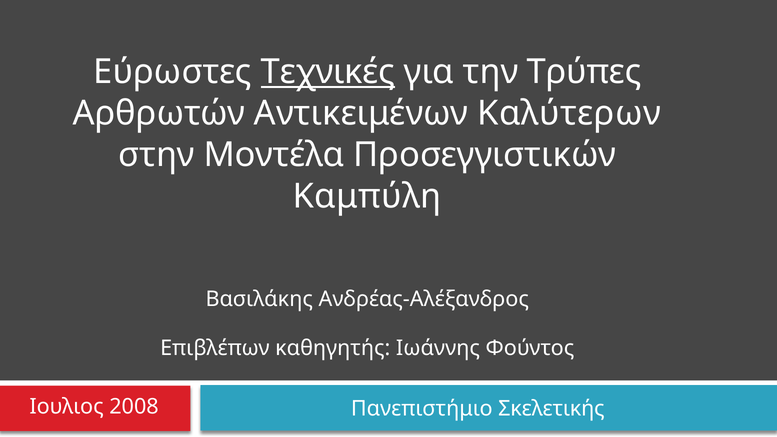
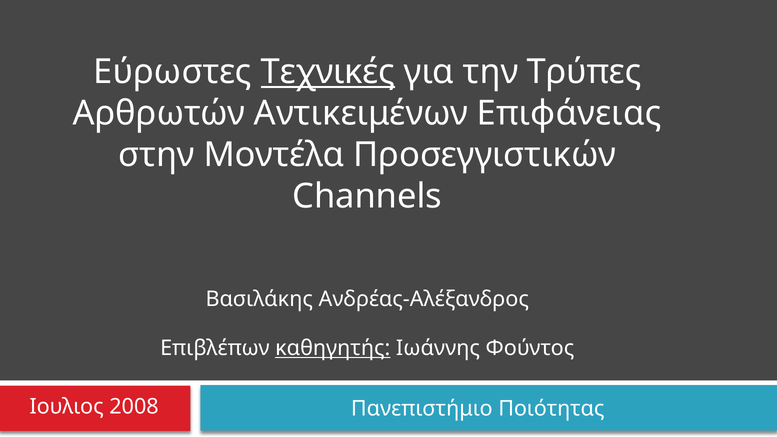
Καλύτερων: Καλύτερων -> Επιφάνειας (569, 113)
Καμπύλη: Καμπύλη -> Channels (367, 196)
καθηγητής underline: none -> present (333, 348)
Σκελετικής: Σκελετικής -> Ποιότητας (551, 409)
